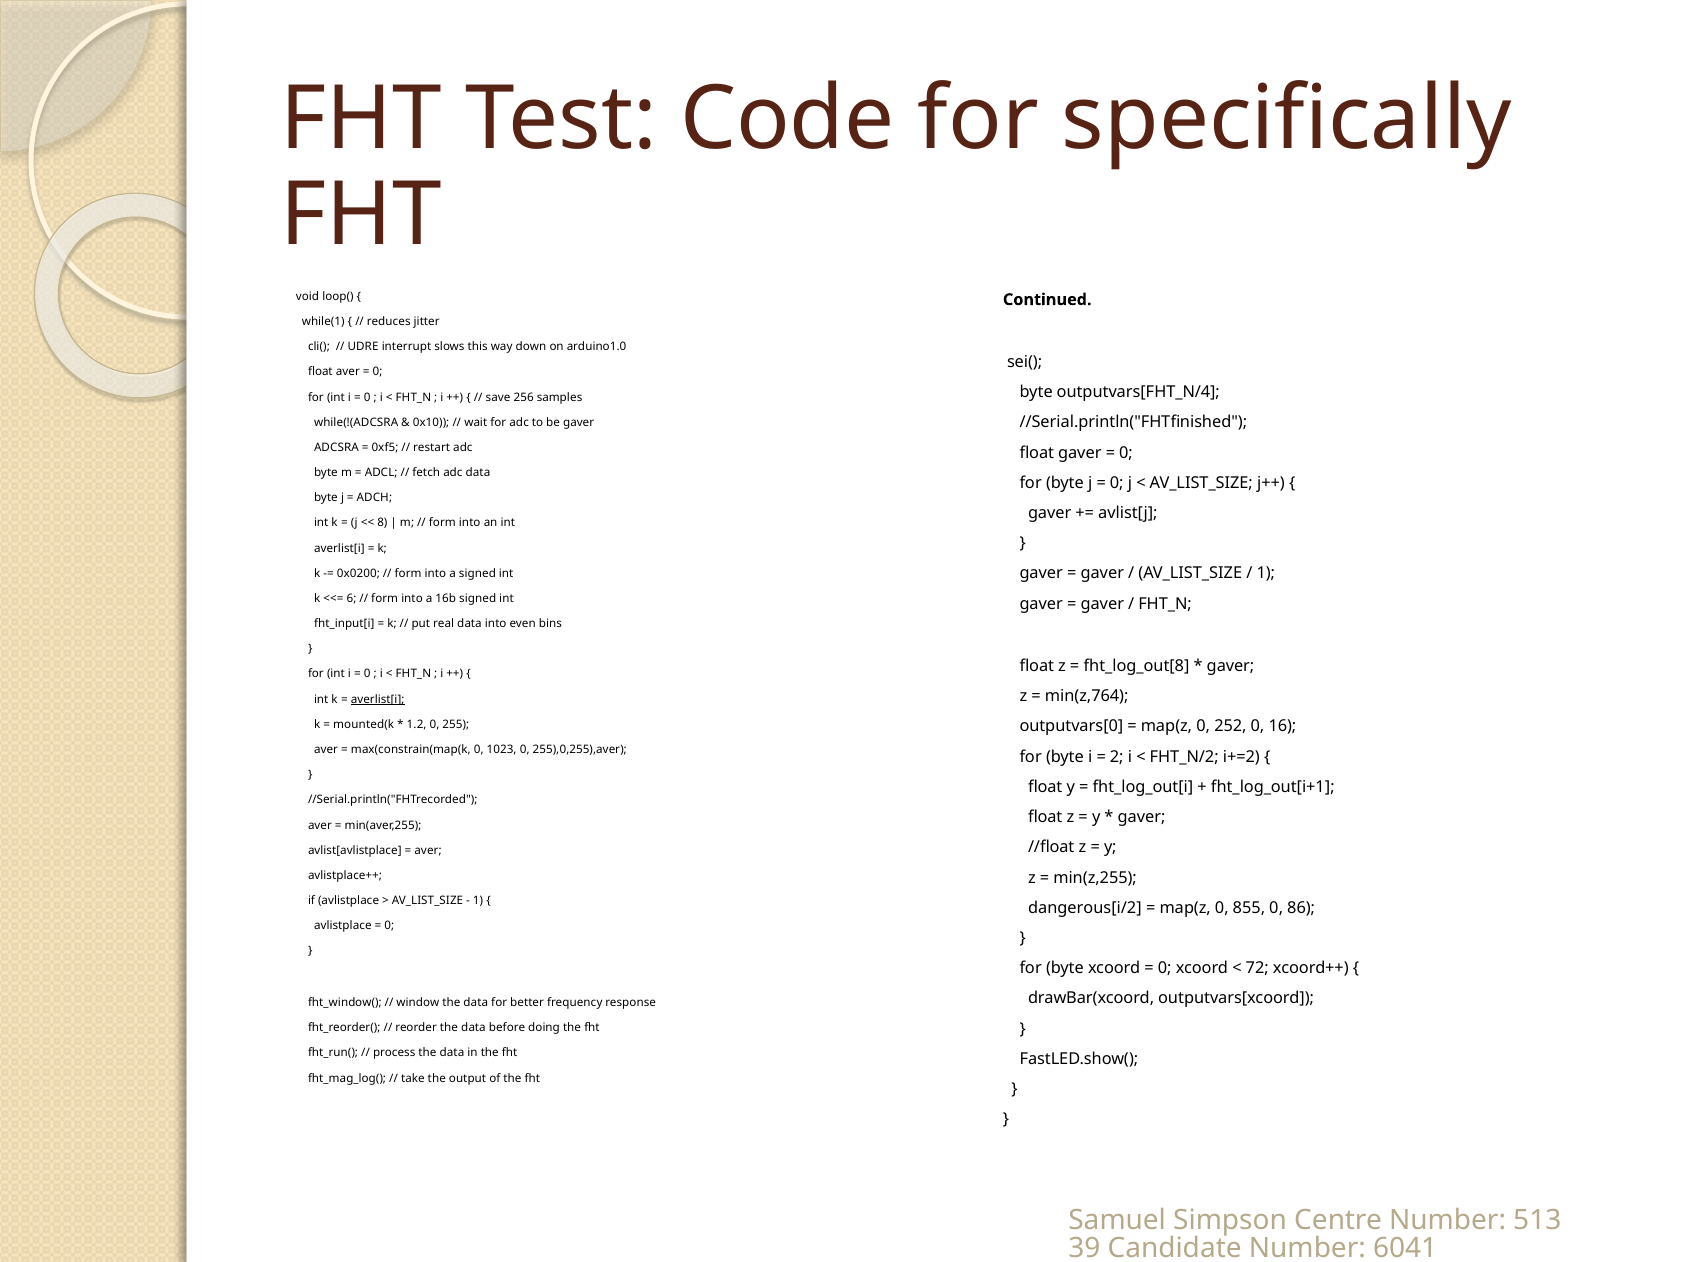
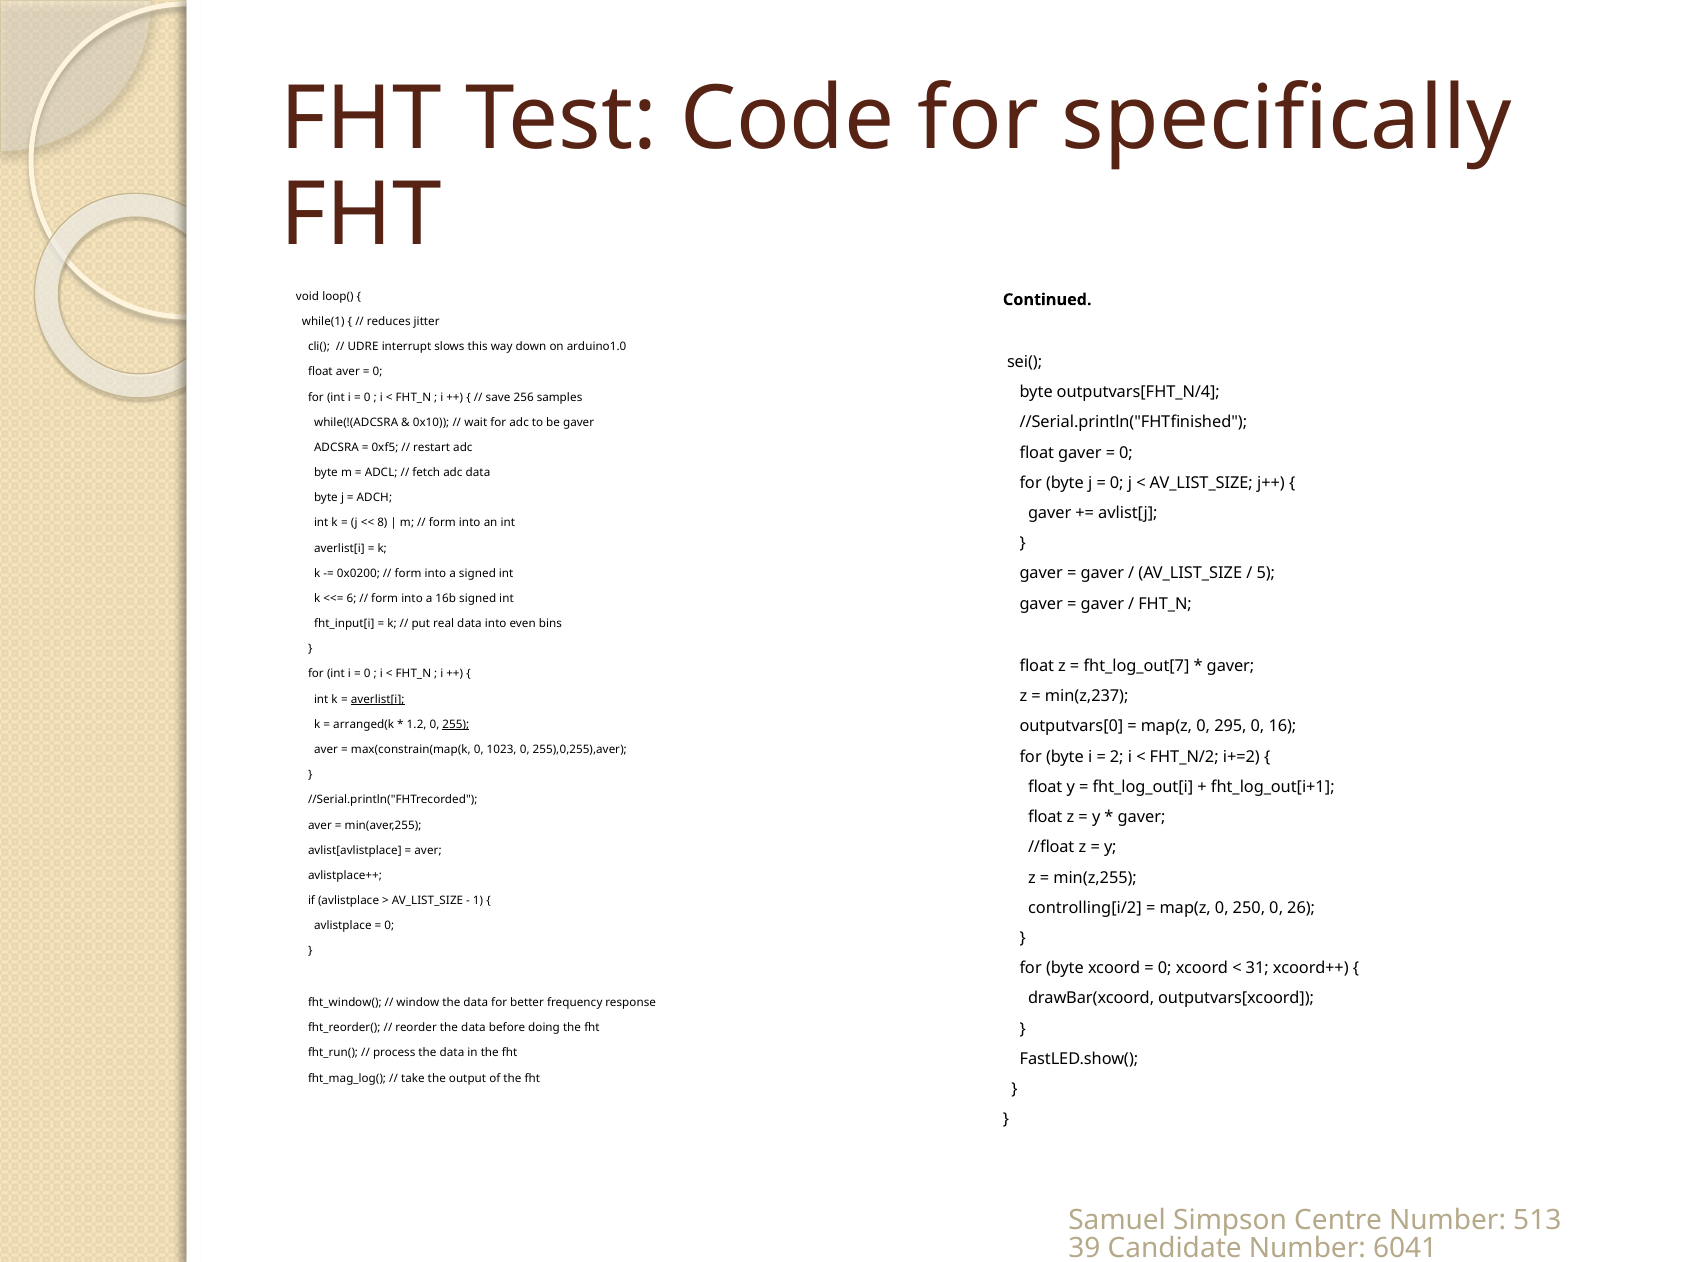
1: 1 -> 5 (1266, 574)
fht_log_out[8: fht_log_out[8 -> fht_log_out[7 (1137, 666)
min(z,764: min(z,764 -> min(z,237 (1087, 696)
mounted(k: mounted(k -> arranged(k (364, 725)
255 underline: none -> present (456, 725)
252: 252 -> 295 (1230, 727)
dangerous[i/2: dangerous[i/2 -> controlling[i/2 (1085, 908)
855: 855 -> 250 (1249, 908)
86: 86 -> 26 (1301, 908)
72: 72 -> 31 (1257, 968)
